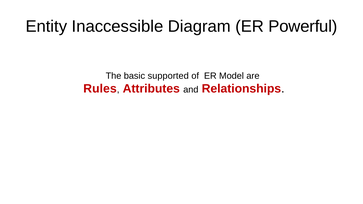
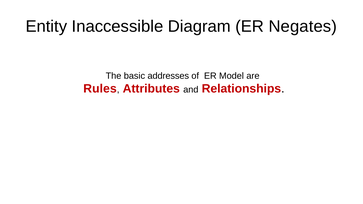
Powerful: Powerful -> Negates (303, 26)
supported: supported -> addresses (168, 76)
